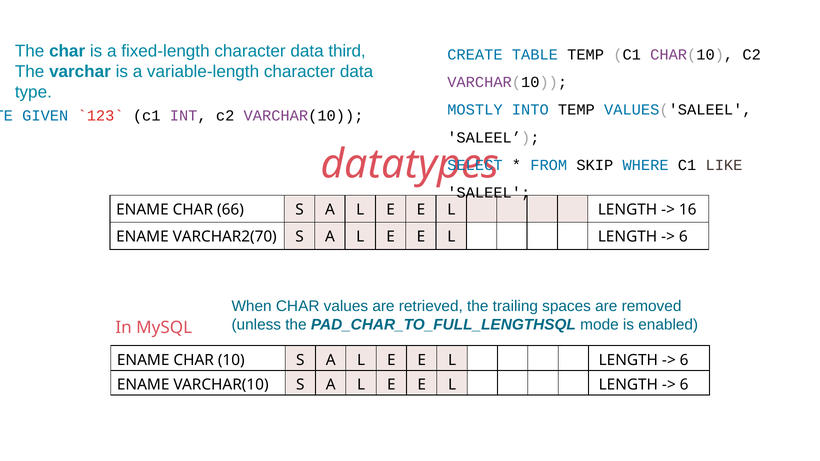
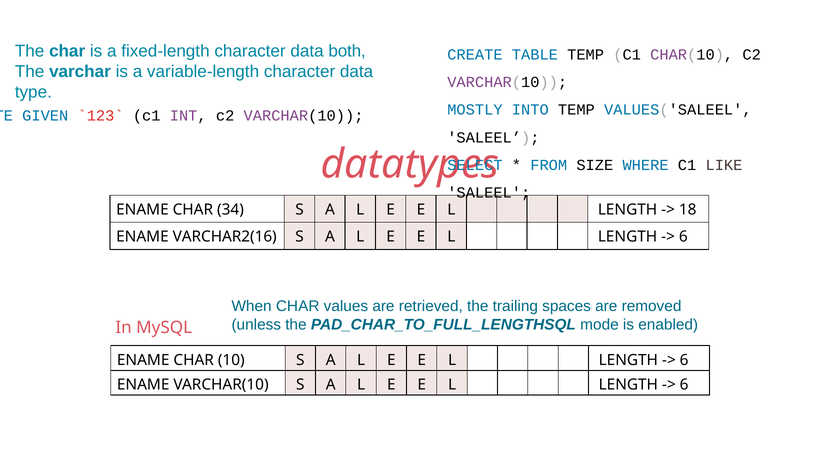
third: third -> both (347, 51)
SKIP: SKIP -> SIZE (595, 165)
66: 66 -> 34 (231, 210)
16: 16 -> 18 (688, 210)
VARCHAR2(70: VARCHAR2(70 -> VARCHAR2(16 (225, 237)
